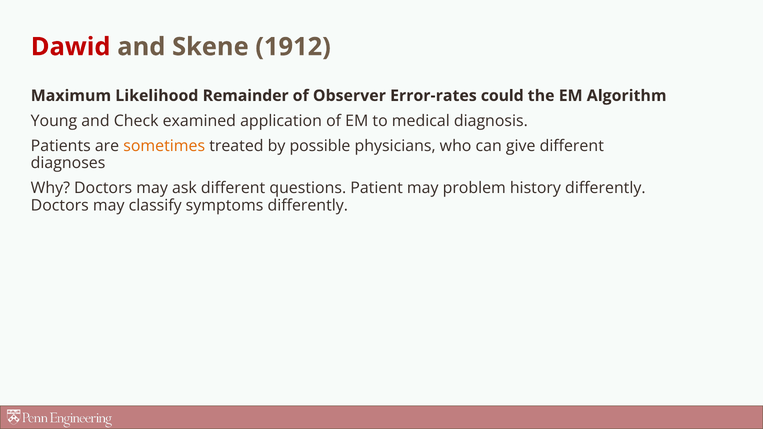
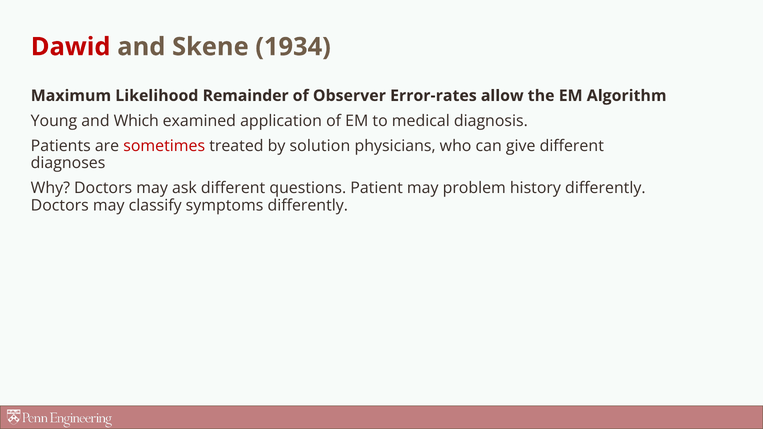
1912: 1912 -> 1934 (293, 47)
could: could -> allow (502, 96)
Check: Check -> Which (136, 121)
sometimes colour: orange -> red (164, 146)
possible: possible -> solution (320, 146)
